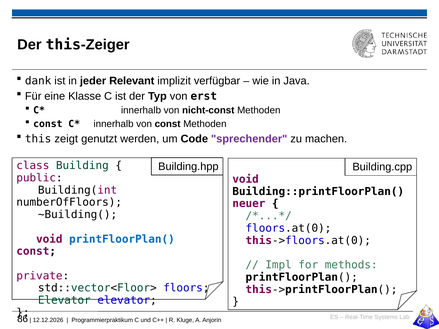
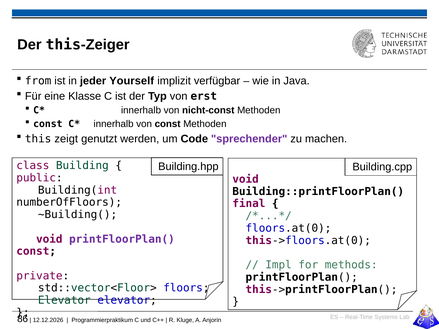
dank: dank -> from (38, 81)
Relevant: Relevant -> Yourself (132, 81)
neuer: neuer -> final (249, 204)
printFloorPlan( colour: blue -> purple (122, 239)
